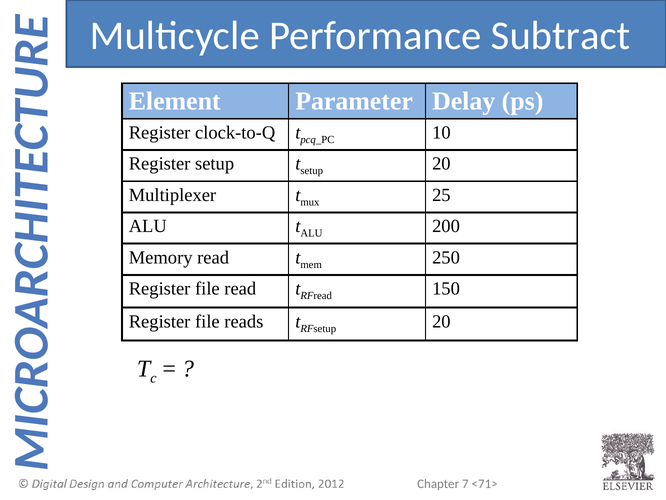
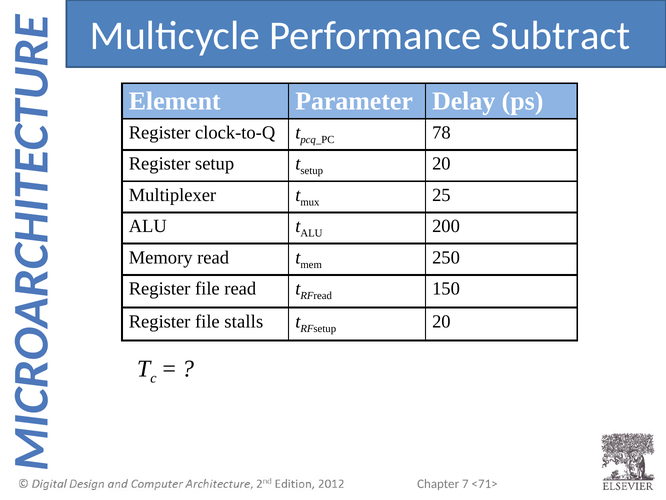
10: 10 -> 78 (441, 132)
reads: reads -> stalls (244, 321)
